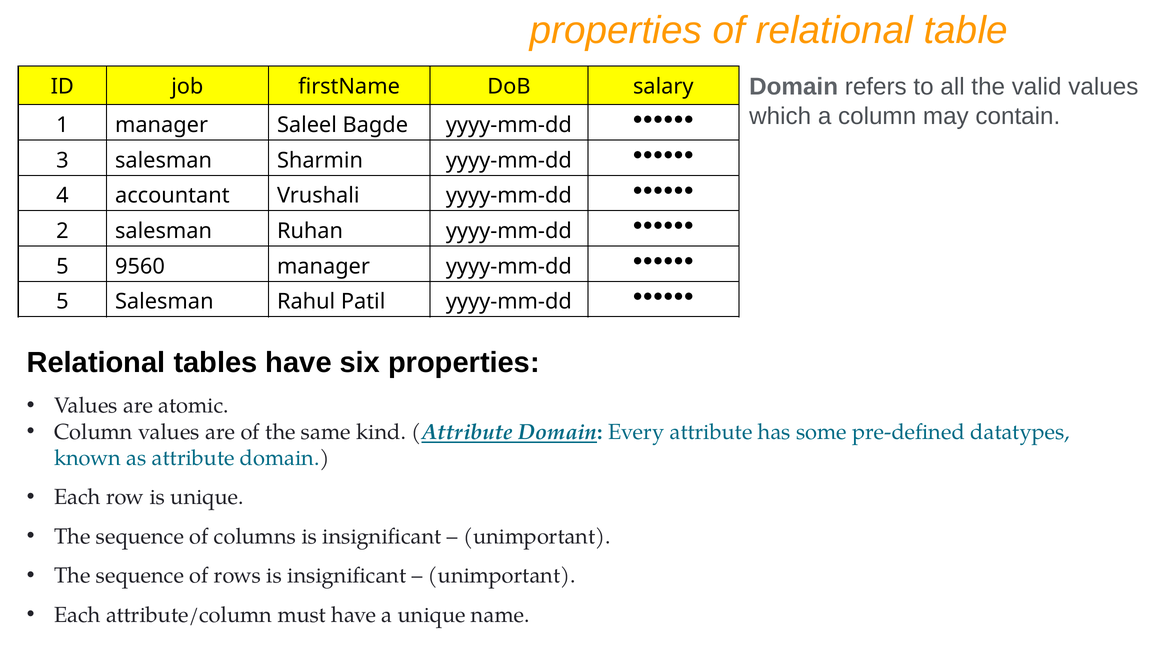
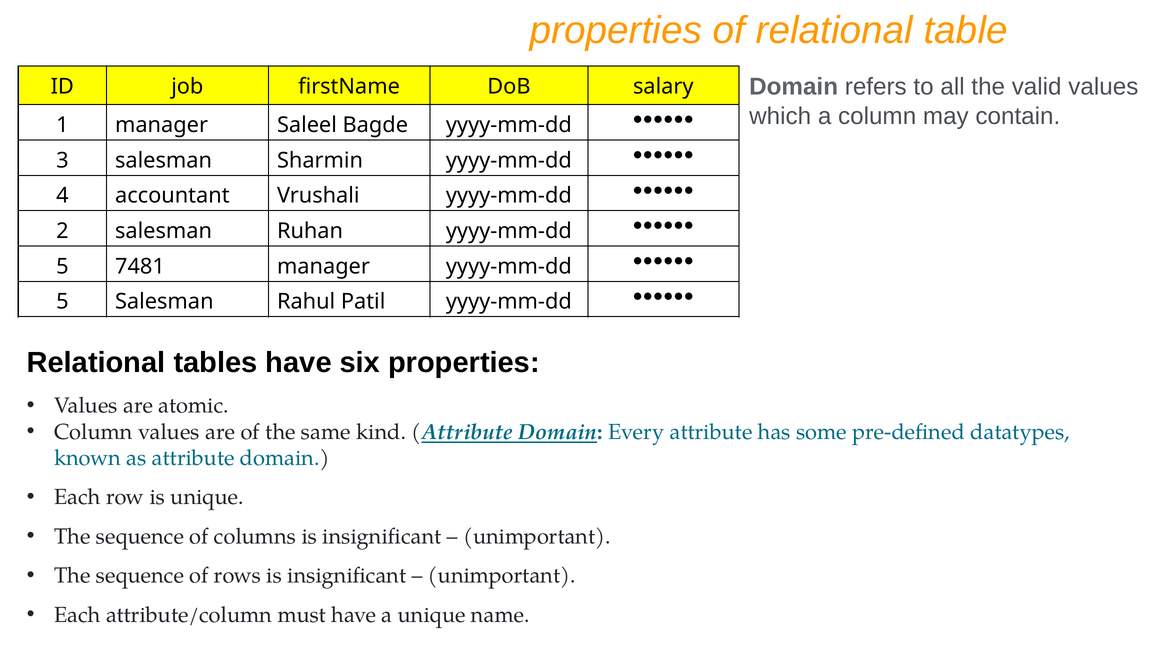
9560: 9560 -> 7481 (140, 266)
